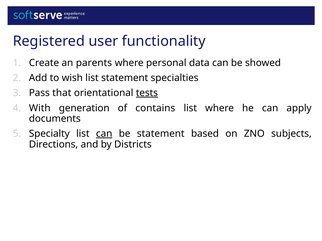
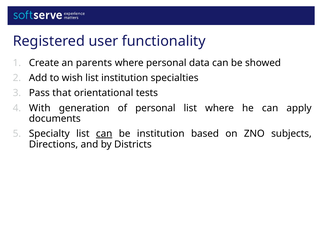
list statement: statement -> institution (125, 78)
tests underline: present -> none (147, 93)
of contains: contains -> personal (155, 108)
be statement: statement -> institution (161, 134)
